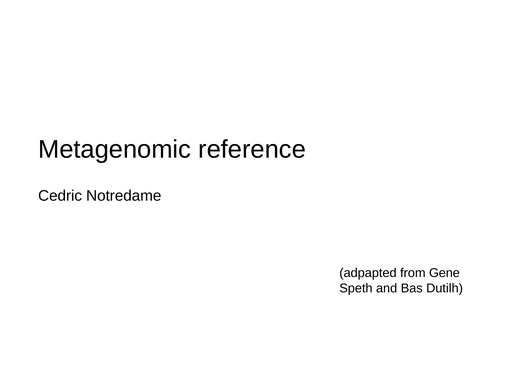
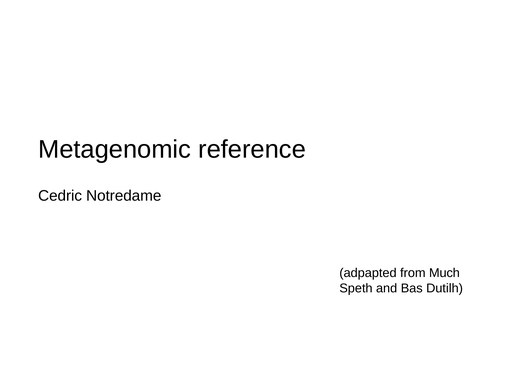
Gene: Gene -> Much (444, 273)
